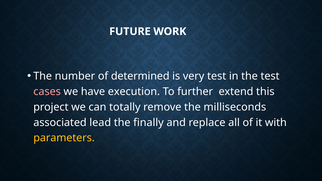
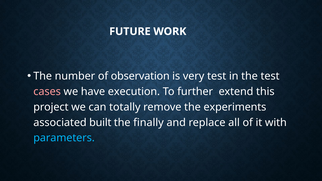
determined: determined -> observation (140, 76)
milliseconds: milliseconds -> experiments (235, 107)
lead: lead -> built (100, 123)
parameters colour: yellow -> light blue (64, 138)
